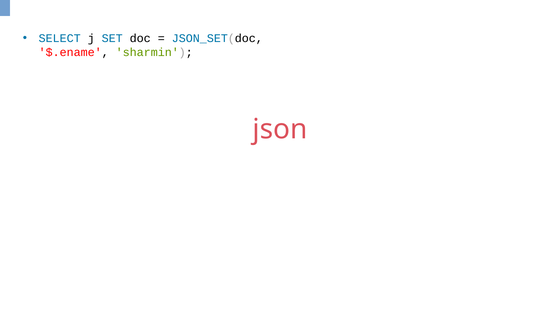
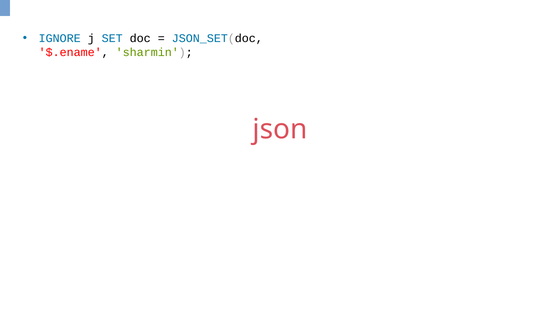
SELECT: SELECT -> IGNORE (60, 38)
